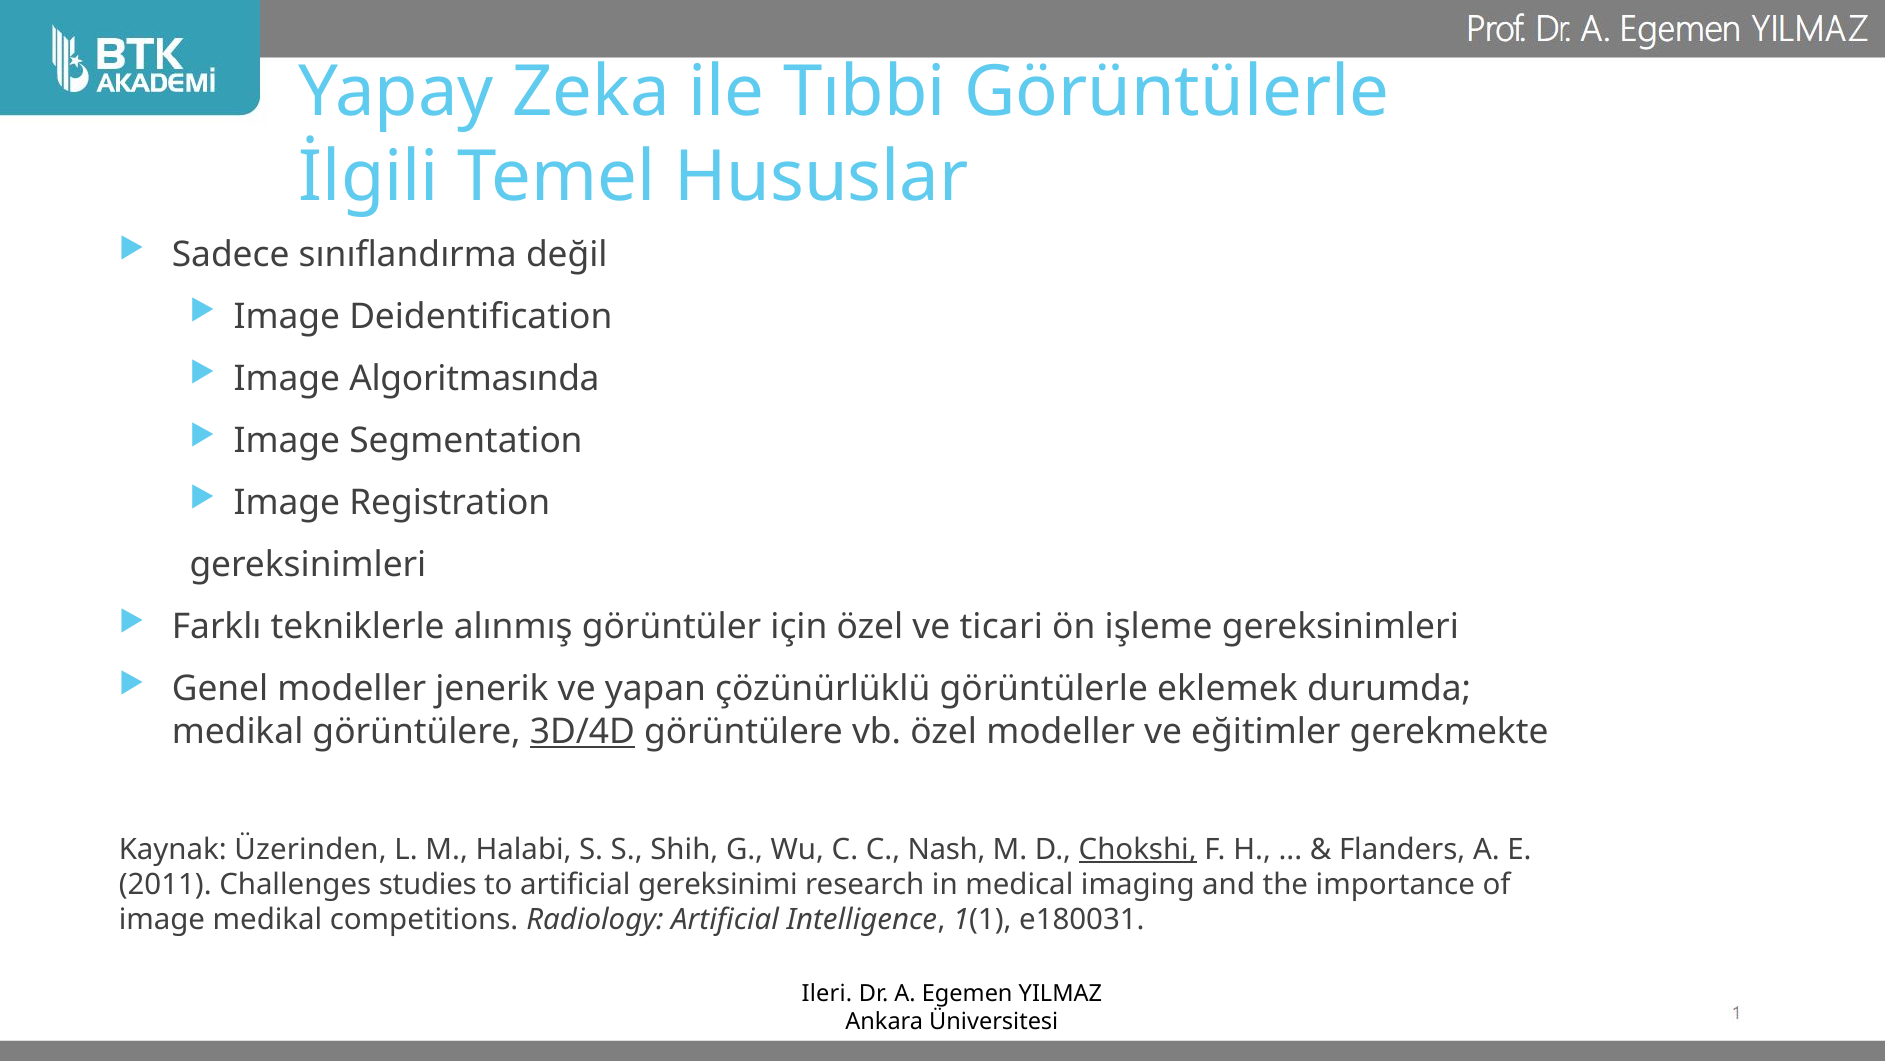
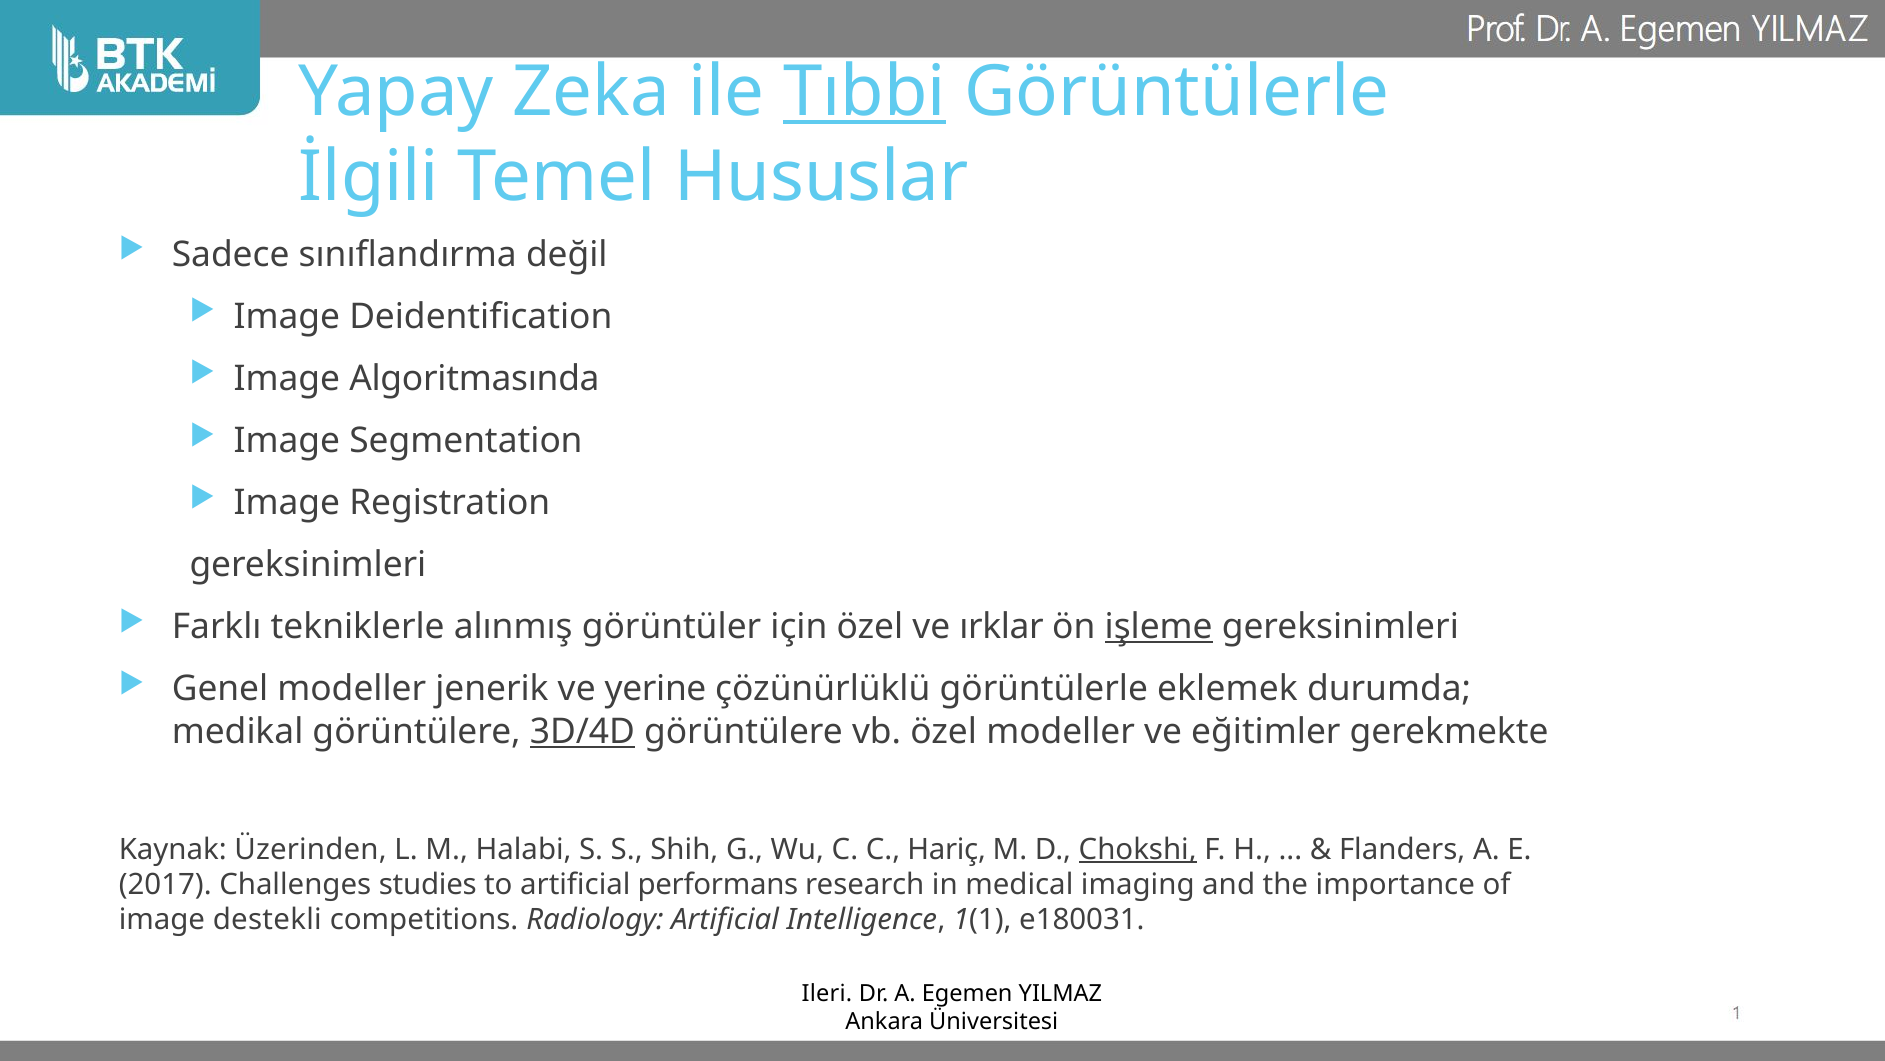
Tıbbi underline: none -> present (865, 92)
ticari: ticari -> ırklar (1002, 627)
işleme underline: none -> present (1159, 627)
yapan: yapan -> yerine (656, 689)
Nash: Nash -> Hariç (947, 849)
2011: 2011 -> 2017 (165, 884)
gereksinimi: gereksinimi -> performans (718, 884)
image medikal: medikal -> destekli (267, 920)
